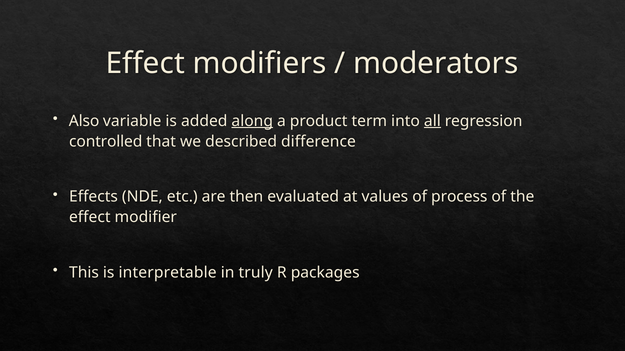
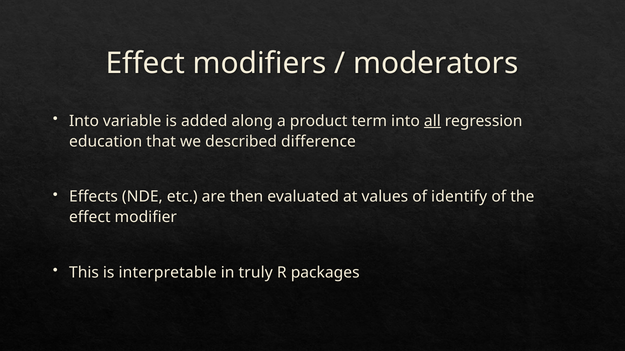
Also: Also -> Into (84, 121)
along underline: present -> none (252, 121)
controlled: controlled -> education (106, 142)
process: process -> identify (459, 197)
